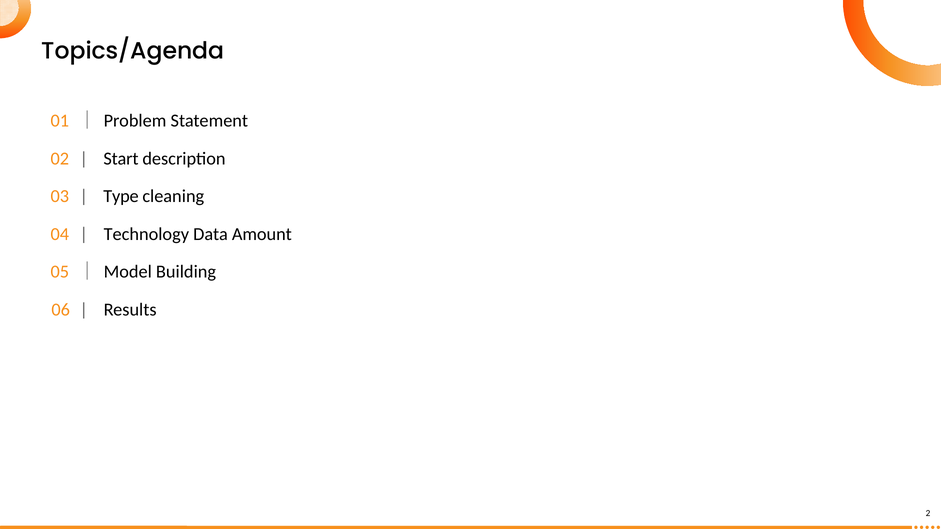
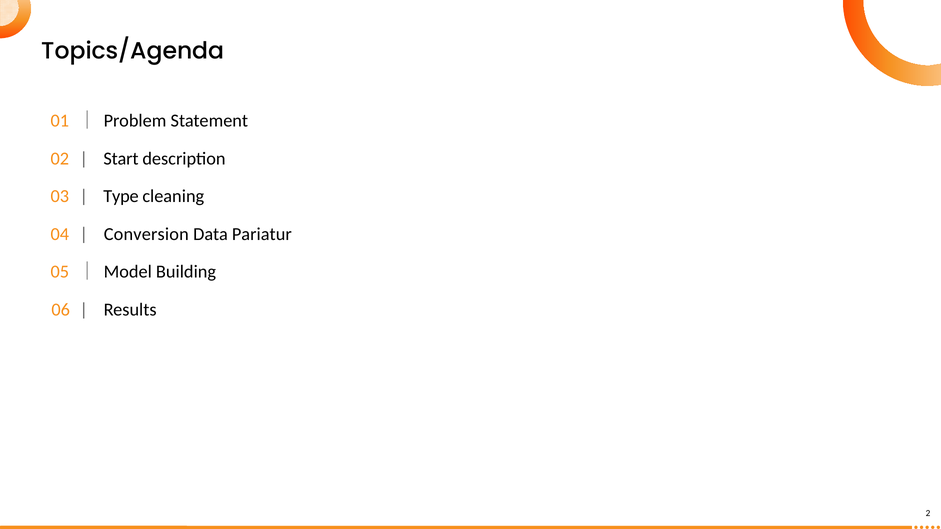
Technology: Technology -> Conversion (146, 234)
Amount: Amount -> Pariatur (262, 234)
